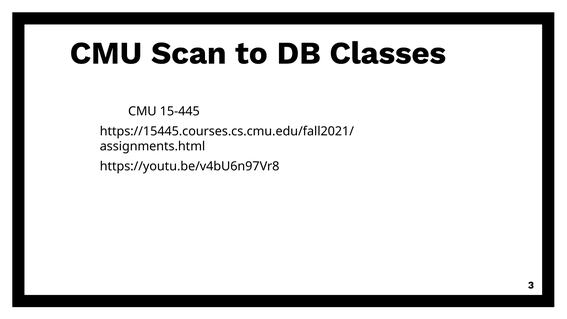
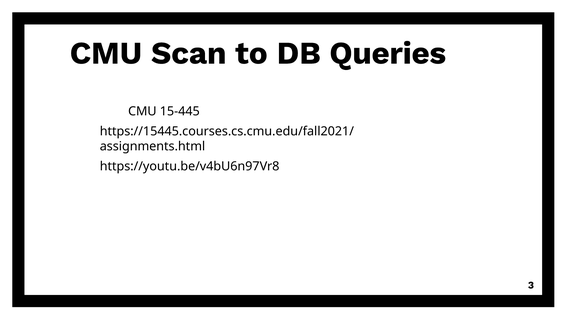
Classes: Classes -> Queries (388, 53)
